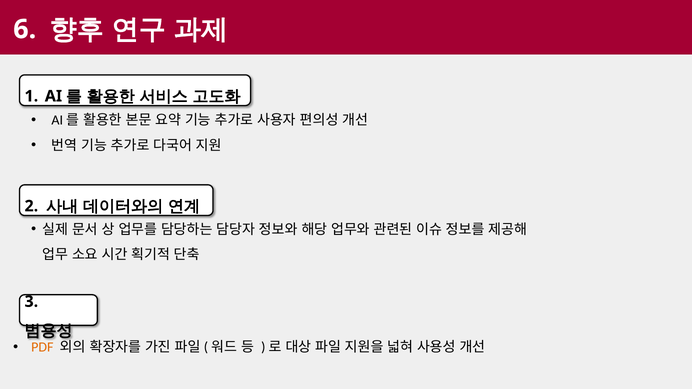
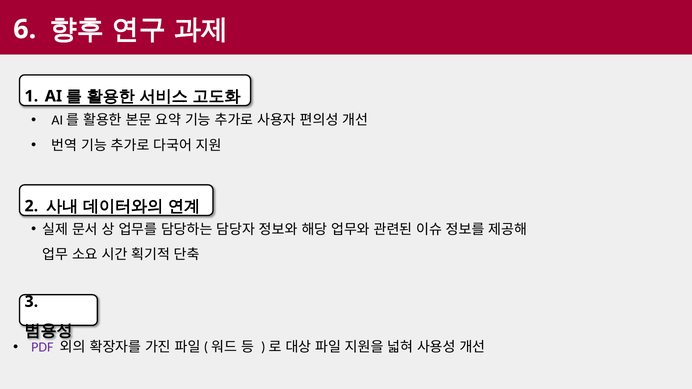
PDF colour: orange -> purple (42, 348)
